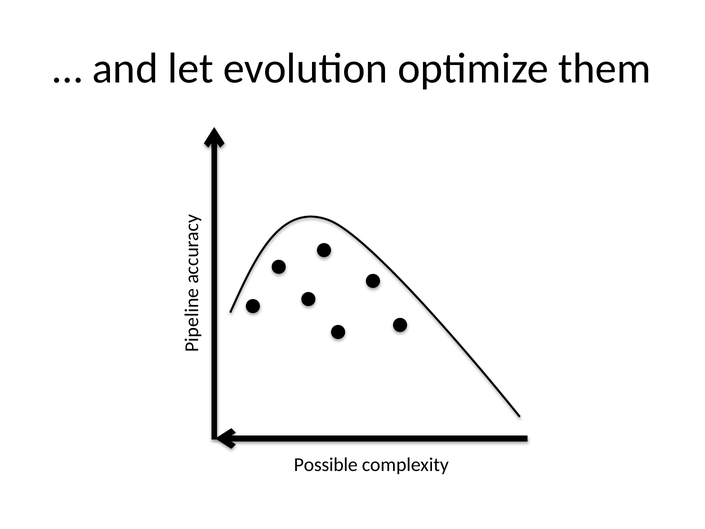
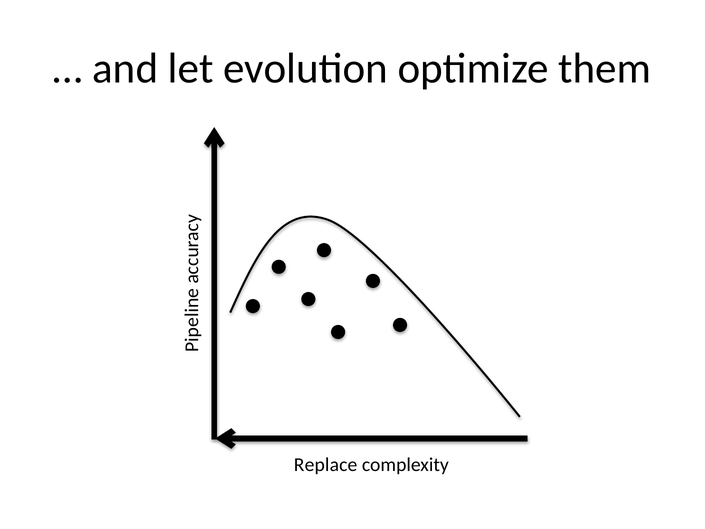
Possible: Possible -> Replace (326, 465)
